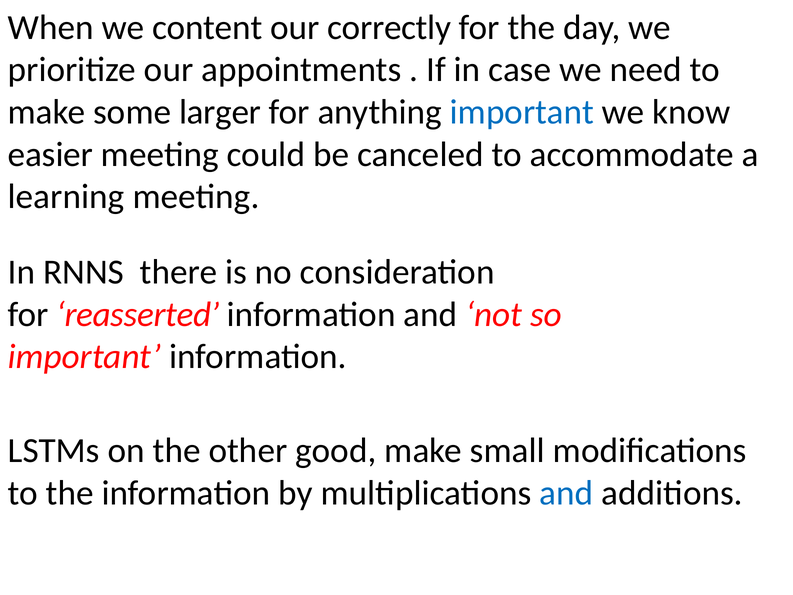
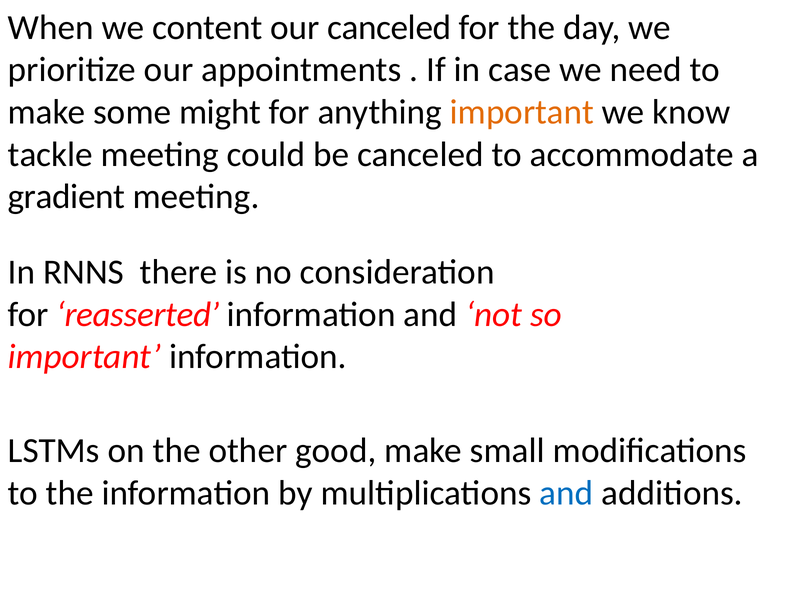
our correctly: correctly -> canceled (389, 28)
larger: larger -> might (220, 112)
important colour: blue -> orange (522, 112)
easier: easier -> tackle (50, 154)
learning: learning -> gradient (66, 197)
